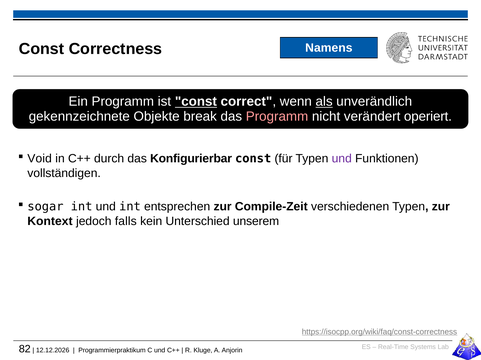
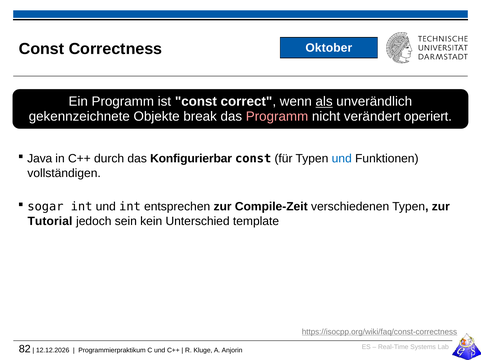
Namens: Namens -> Oktober (329, 48)
const underline: present -> none (196, 102)
Void: Void -> Java (40, 159)
und colour: purple -> blue (342, 159)
Kontext: Kontext -> Tutorial (50, 222)
falls: falls -> sein (126, 222)
unserem: unserem -> template (256, 222)
